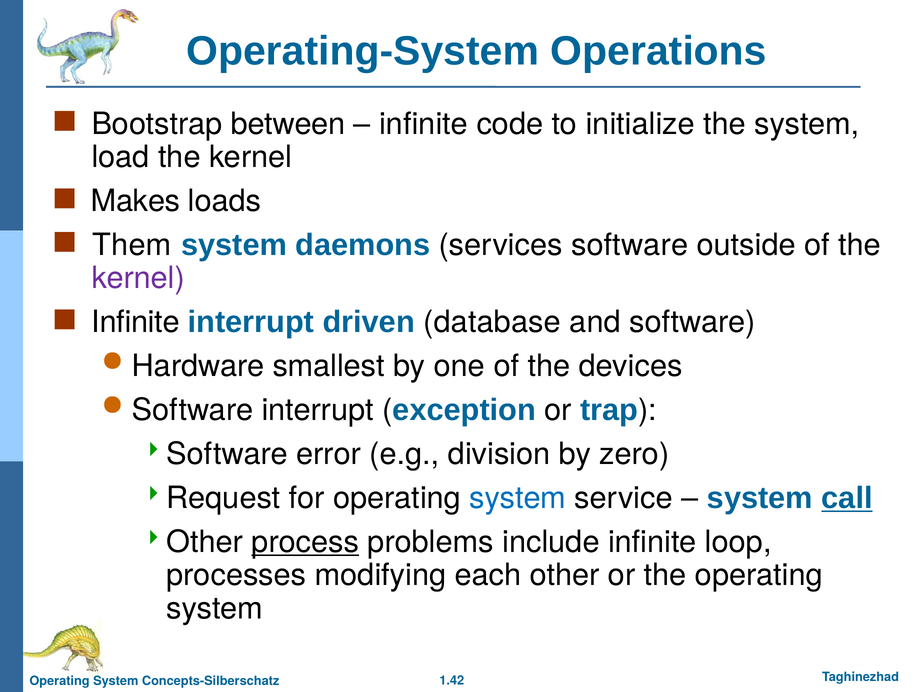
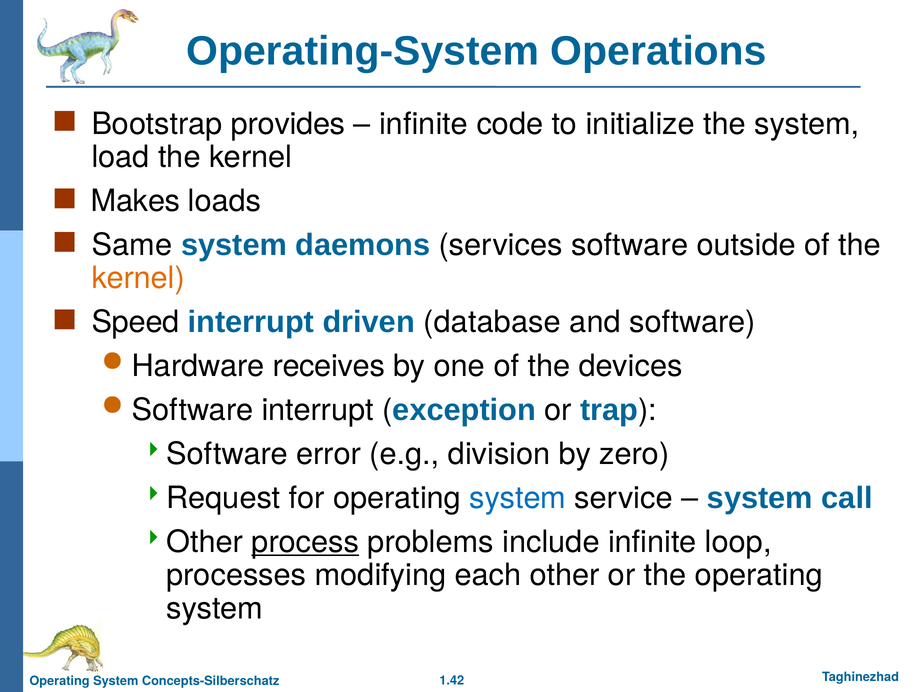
between: between -> provides (288, 124)
Them: Them -> Same (132, 245)
kernel colour: purple -> orange (138, 278)
Infinite: Infinite -> Speed (136, 322)
smallest: smallest -> receives (329, 366)
call underline: present -> none (847, 498)
